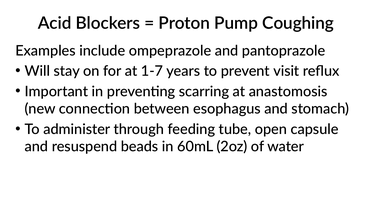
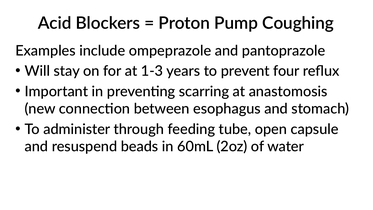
1-7: 1-7 -> 1-3 (152, 71)
visit: visit -> four (286, 71)
